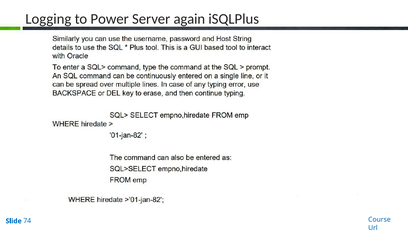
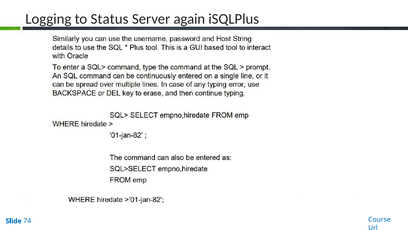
Power: Power -> Status (110, 19)
